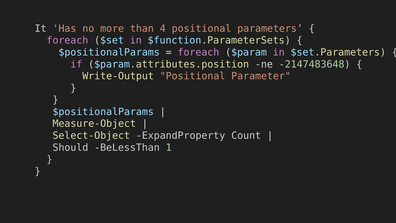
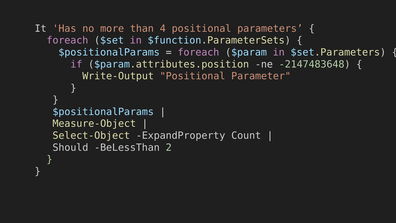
1: 1 -> 2 (169, 147)
